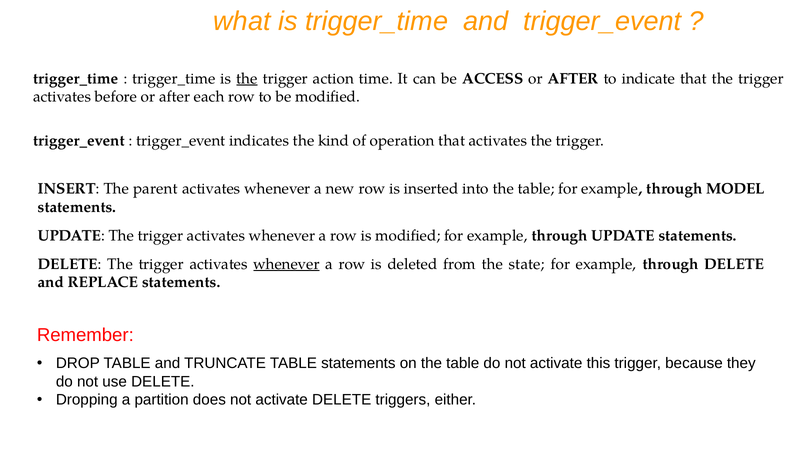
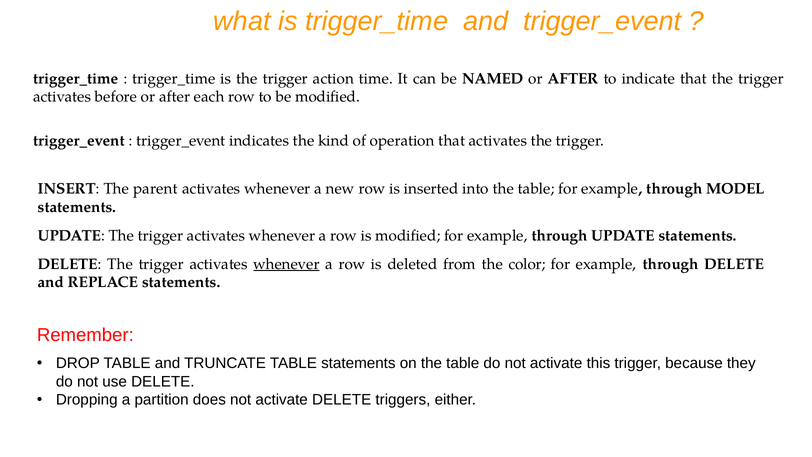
the underline: present -> none (247, 79)
ACCESS: ACCESS -> NAMED (493, 79)
state: state -> color (527, 264)
